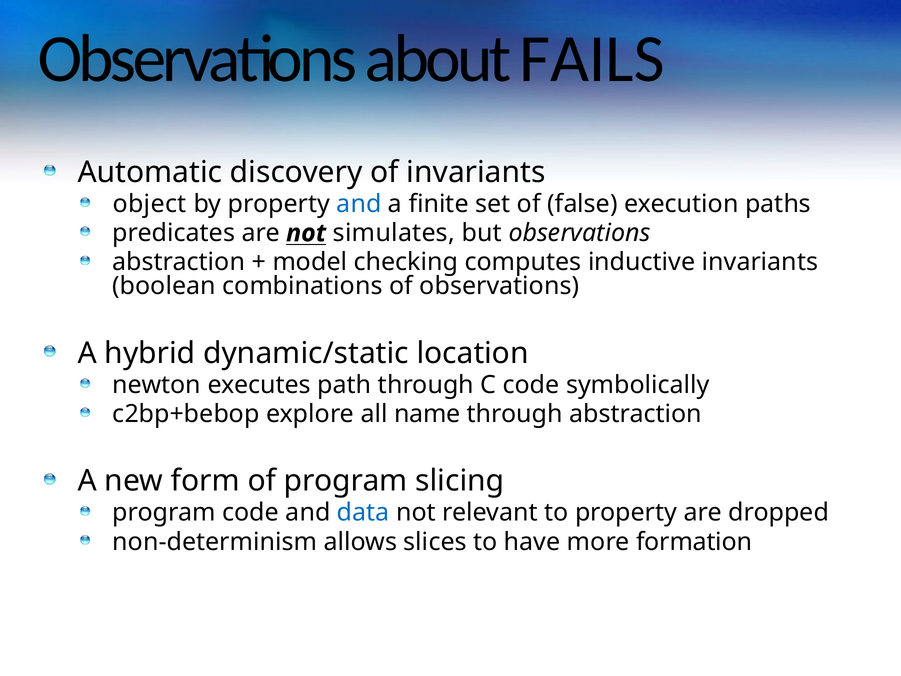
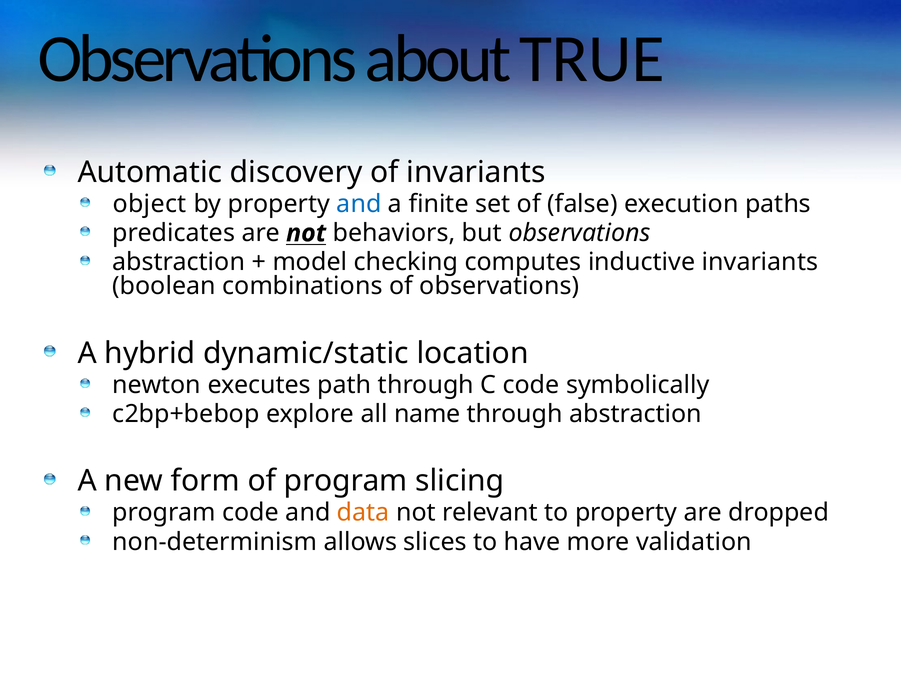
FAILS: FAILS -> TRUE (592, 59)
simulates: simulates -> behaviors (394, 233)
data colour: blue -> orange (363, 513)
formation: formation -> validation (694, 542)
